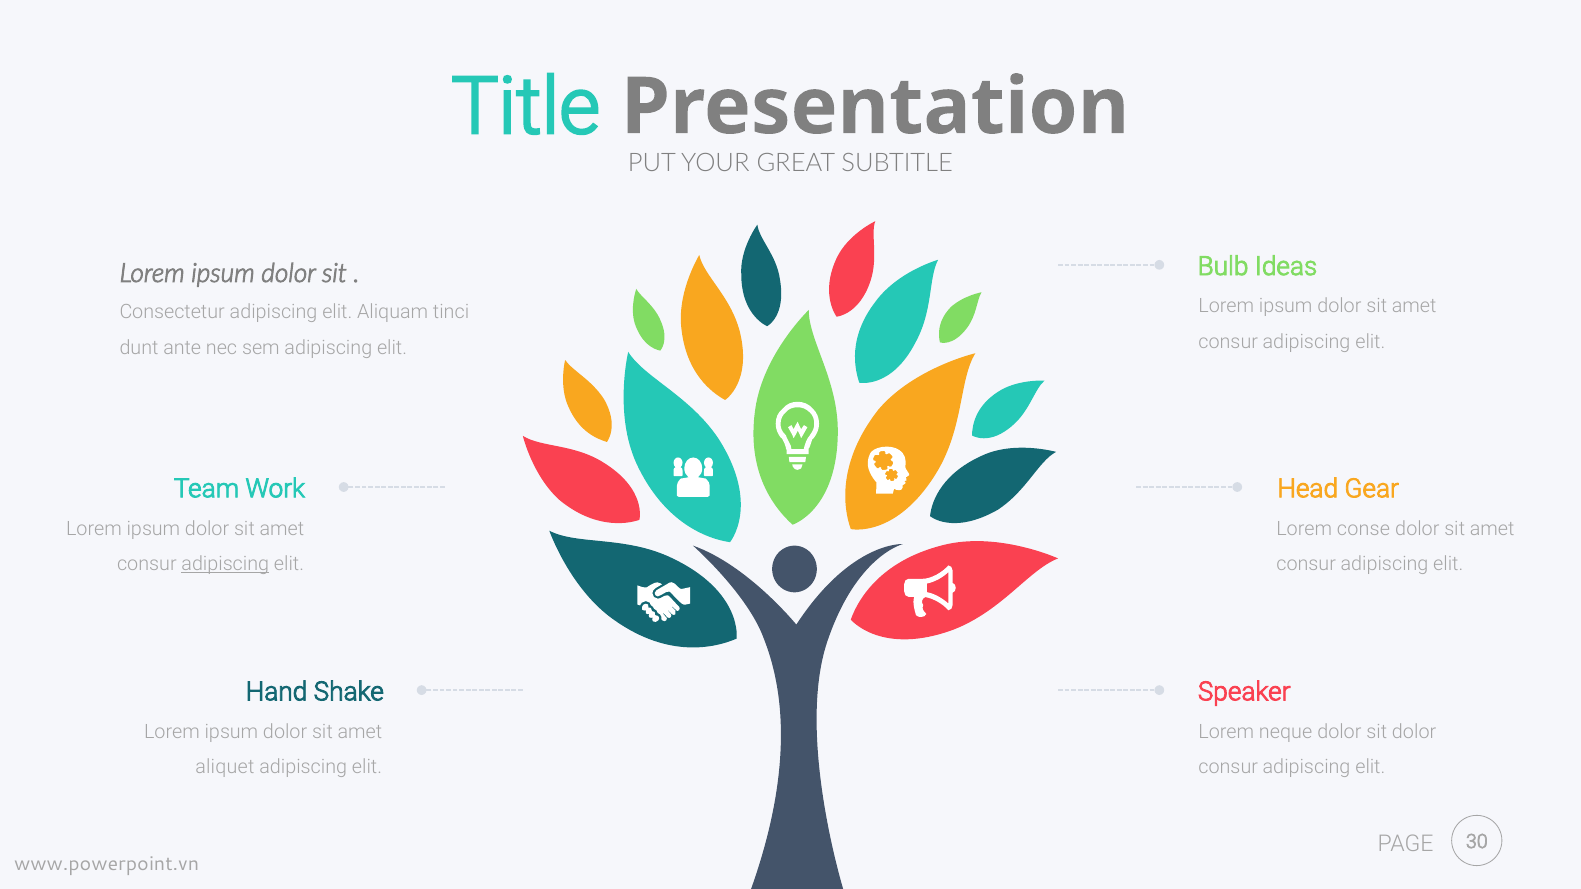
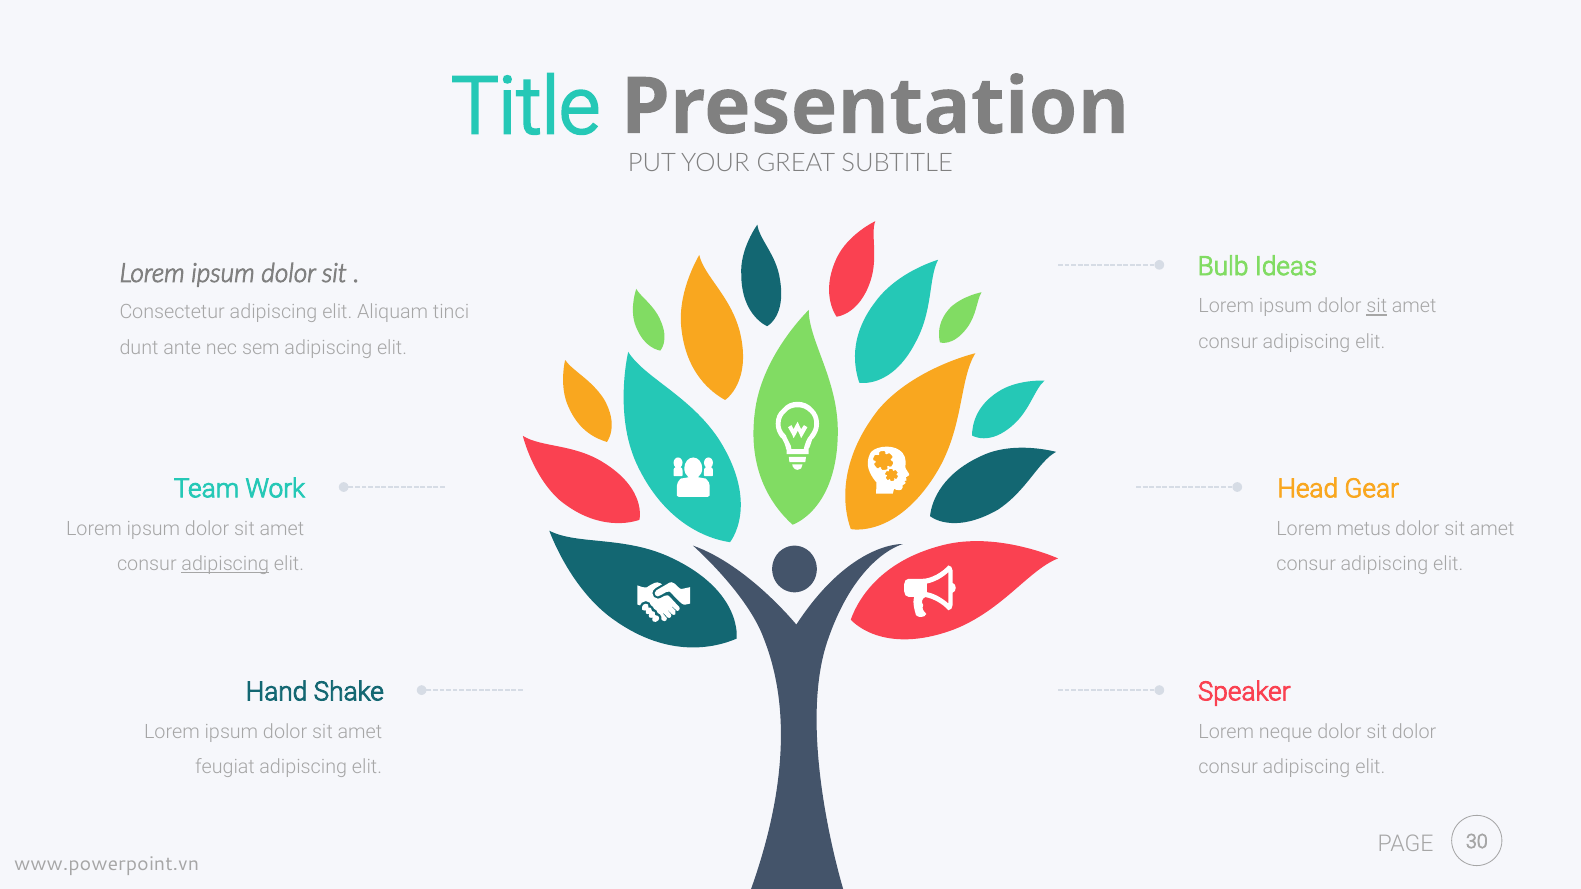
sit underline: none -> present (1377, 307)
conse: conse -> metus (1364, 529)
aliquet: aliquet -> feugiat (225, 768)
